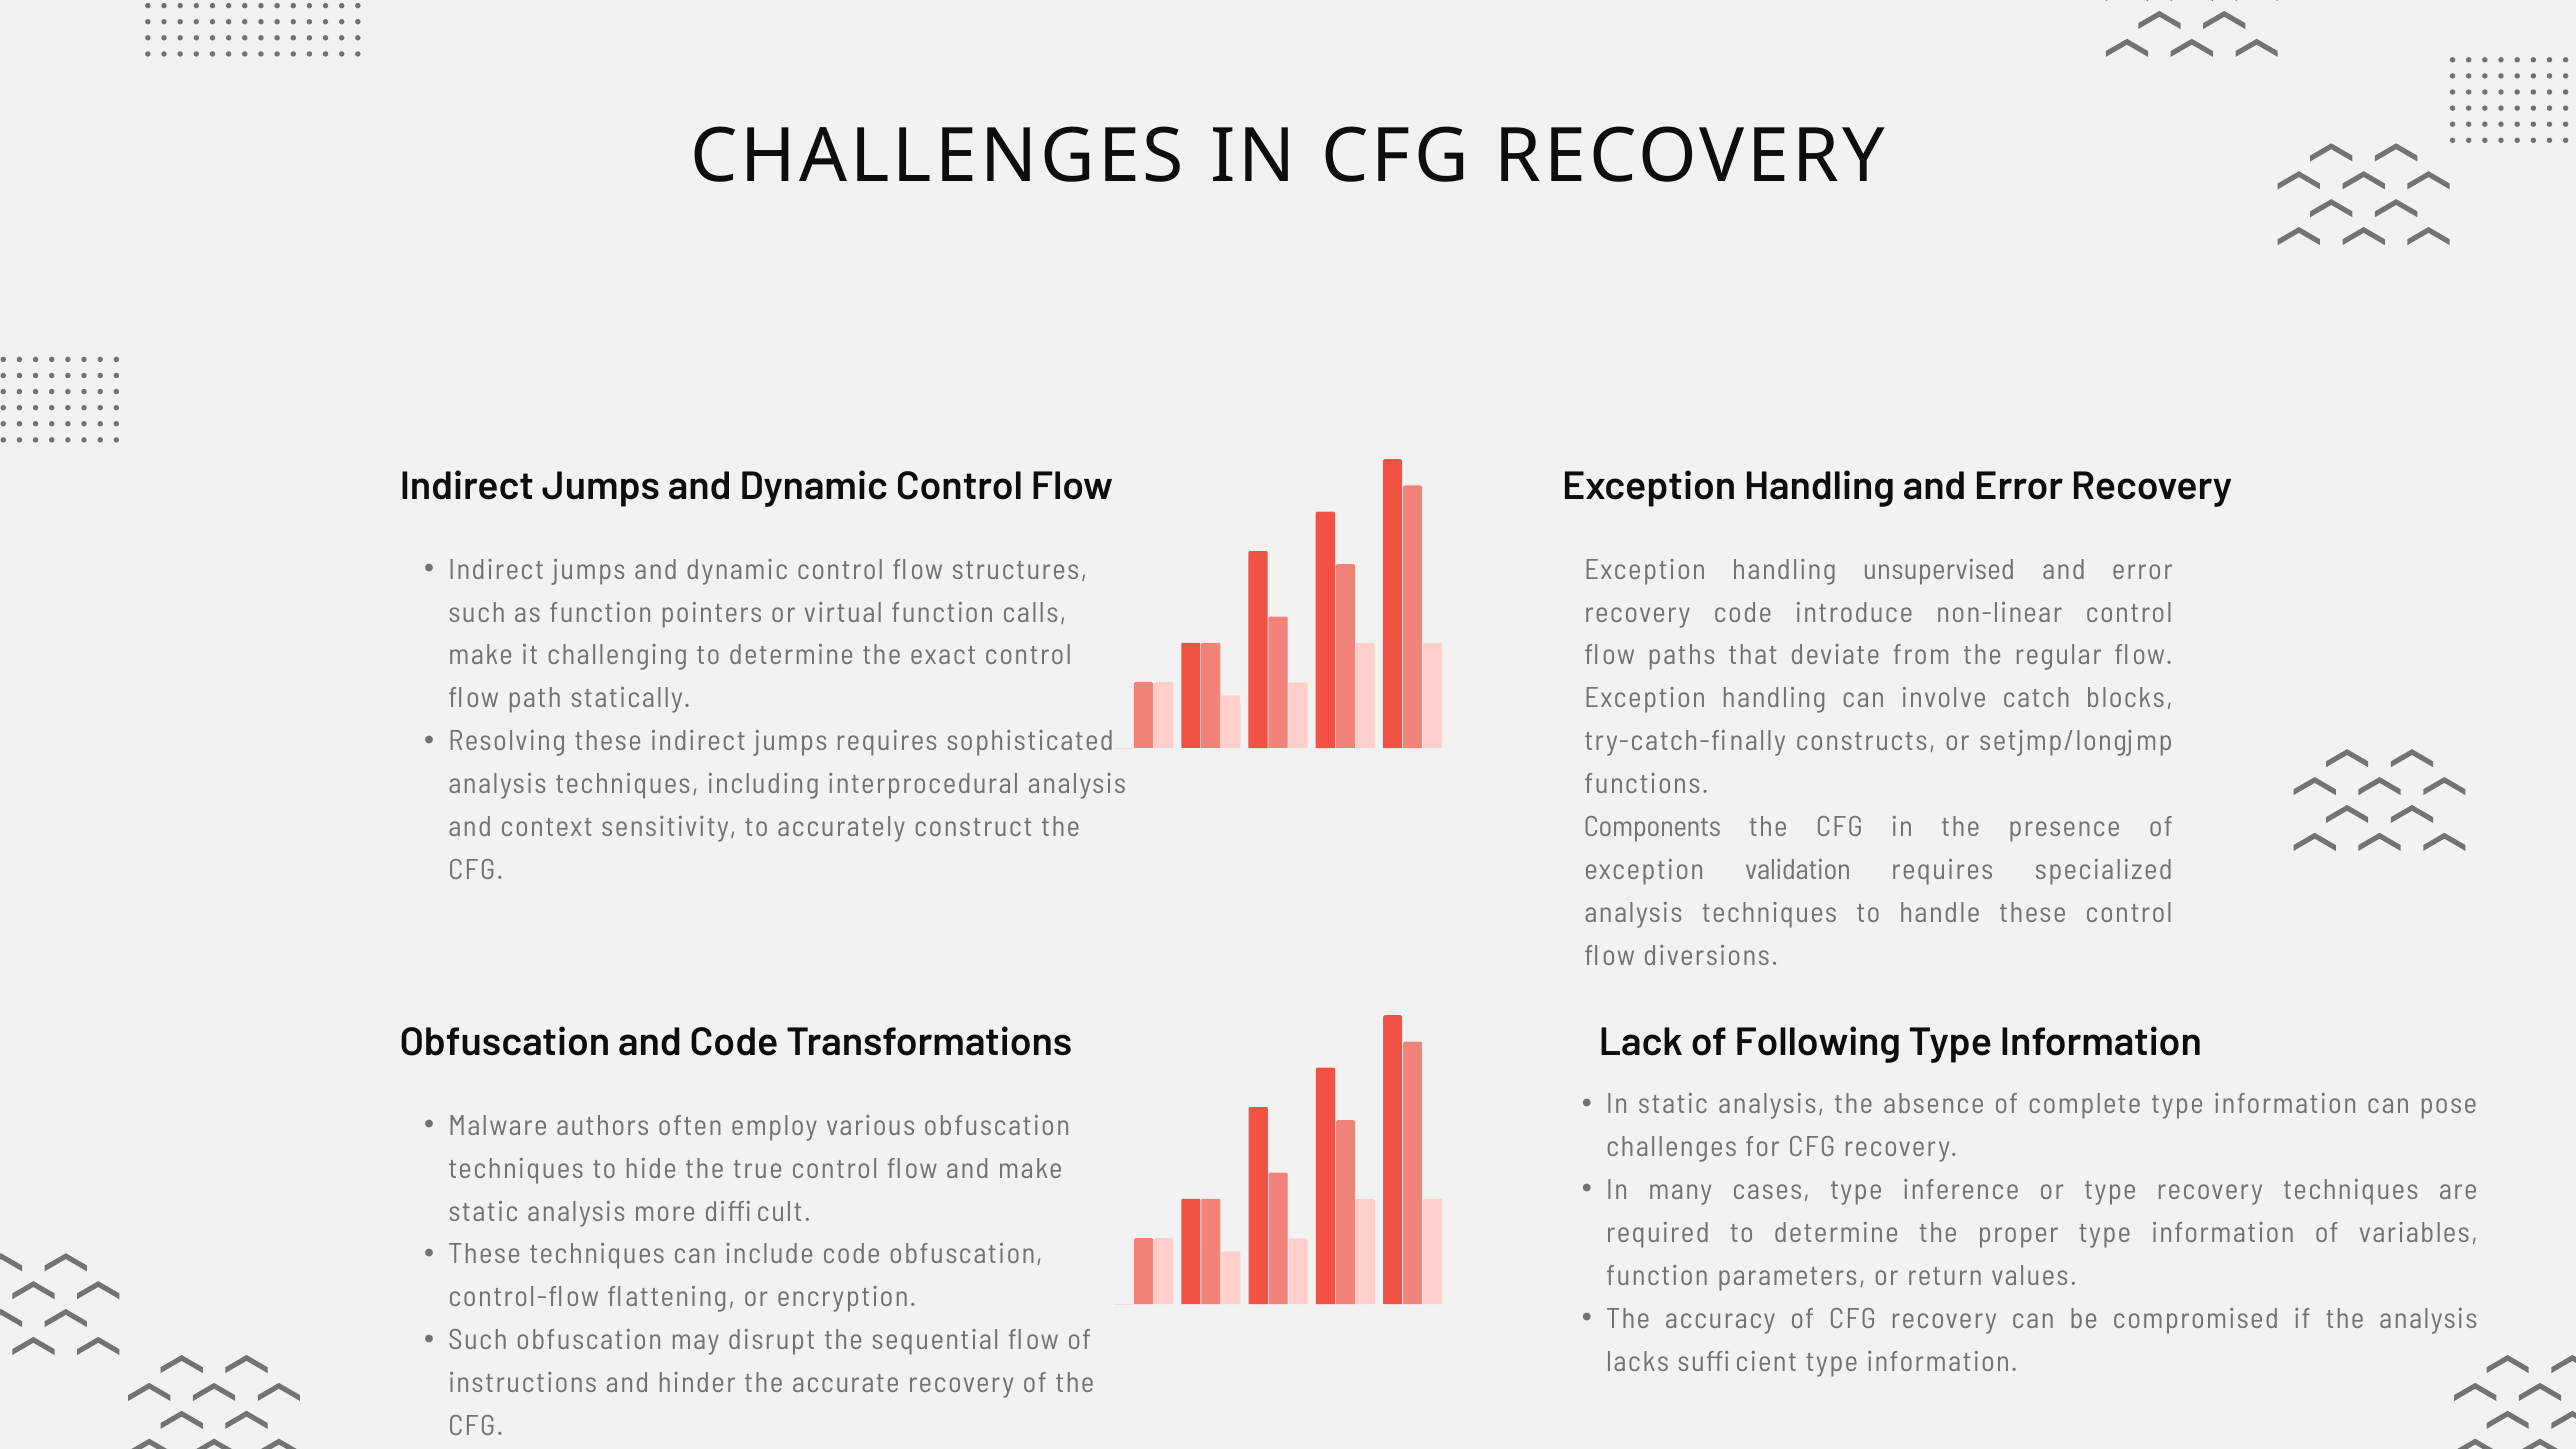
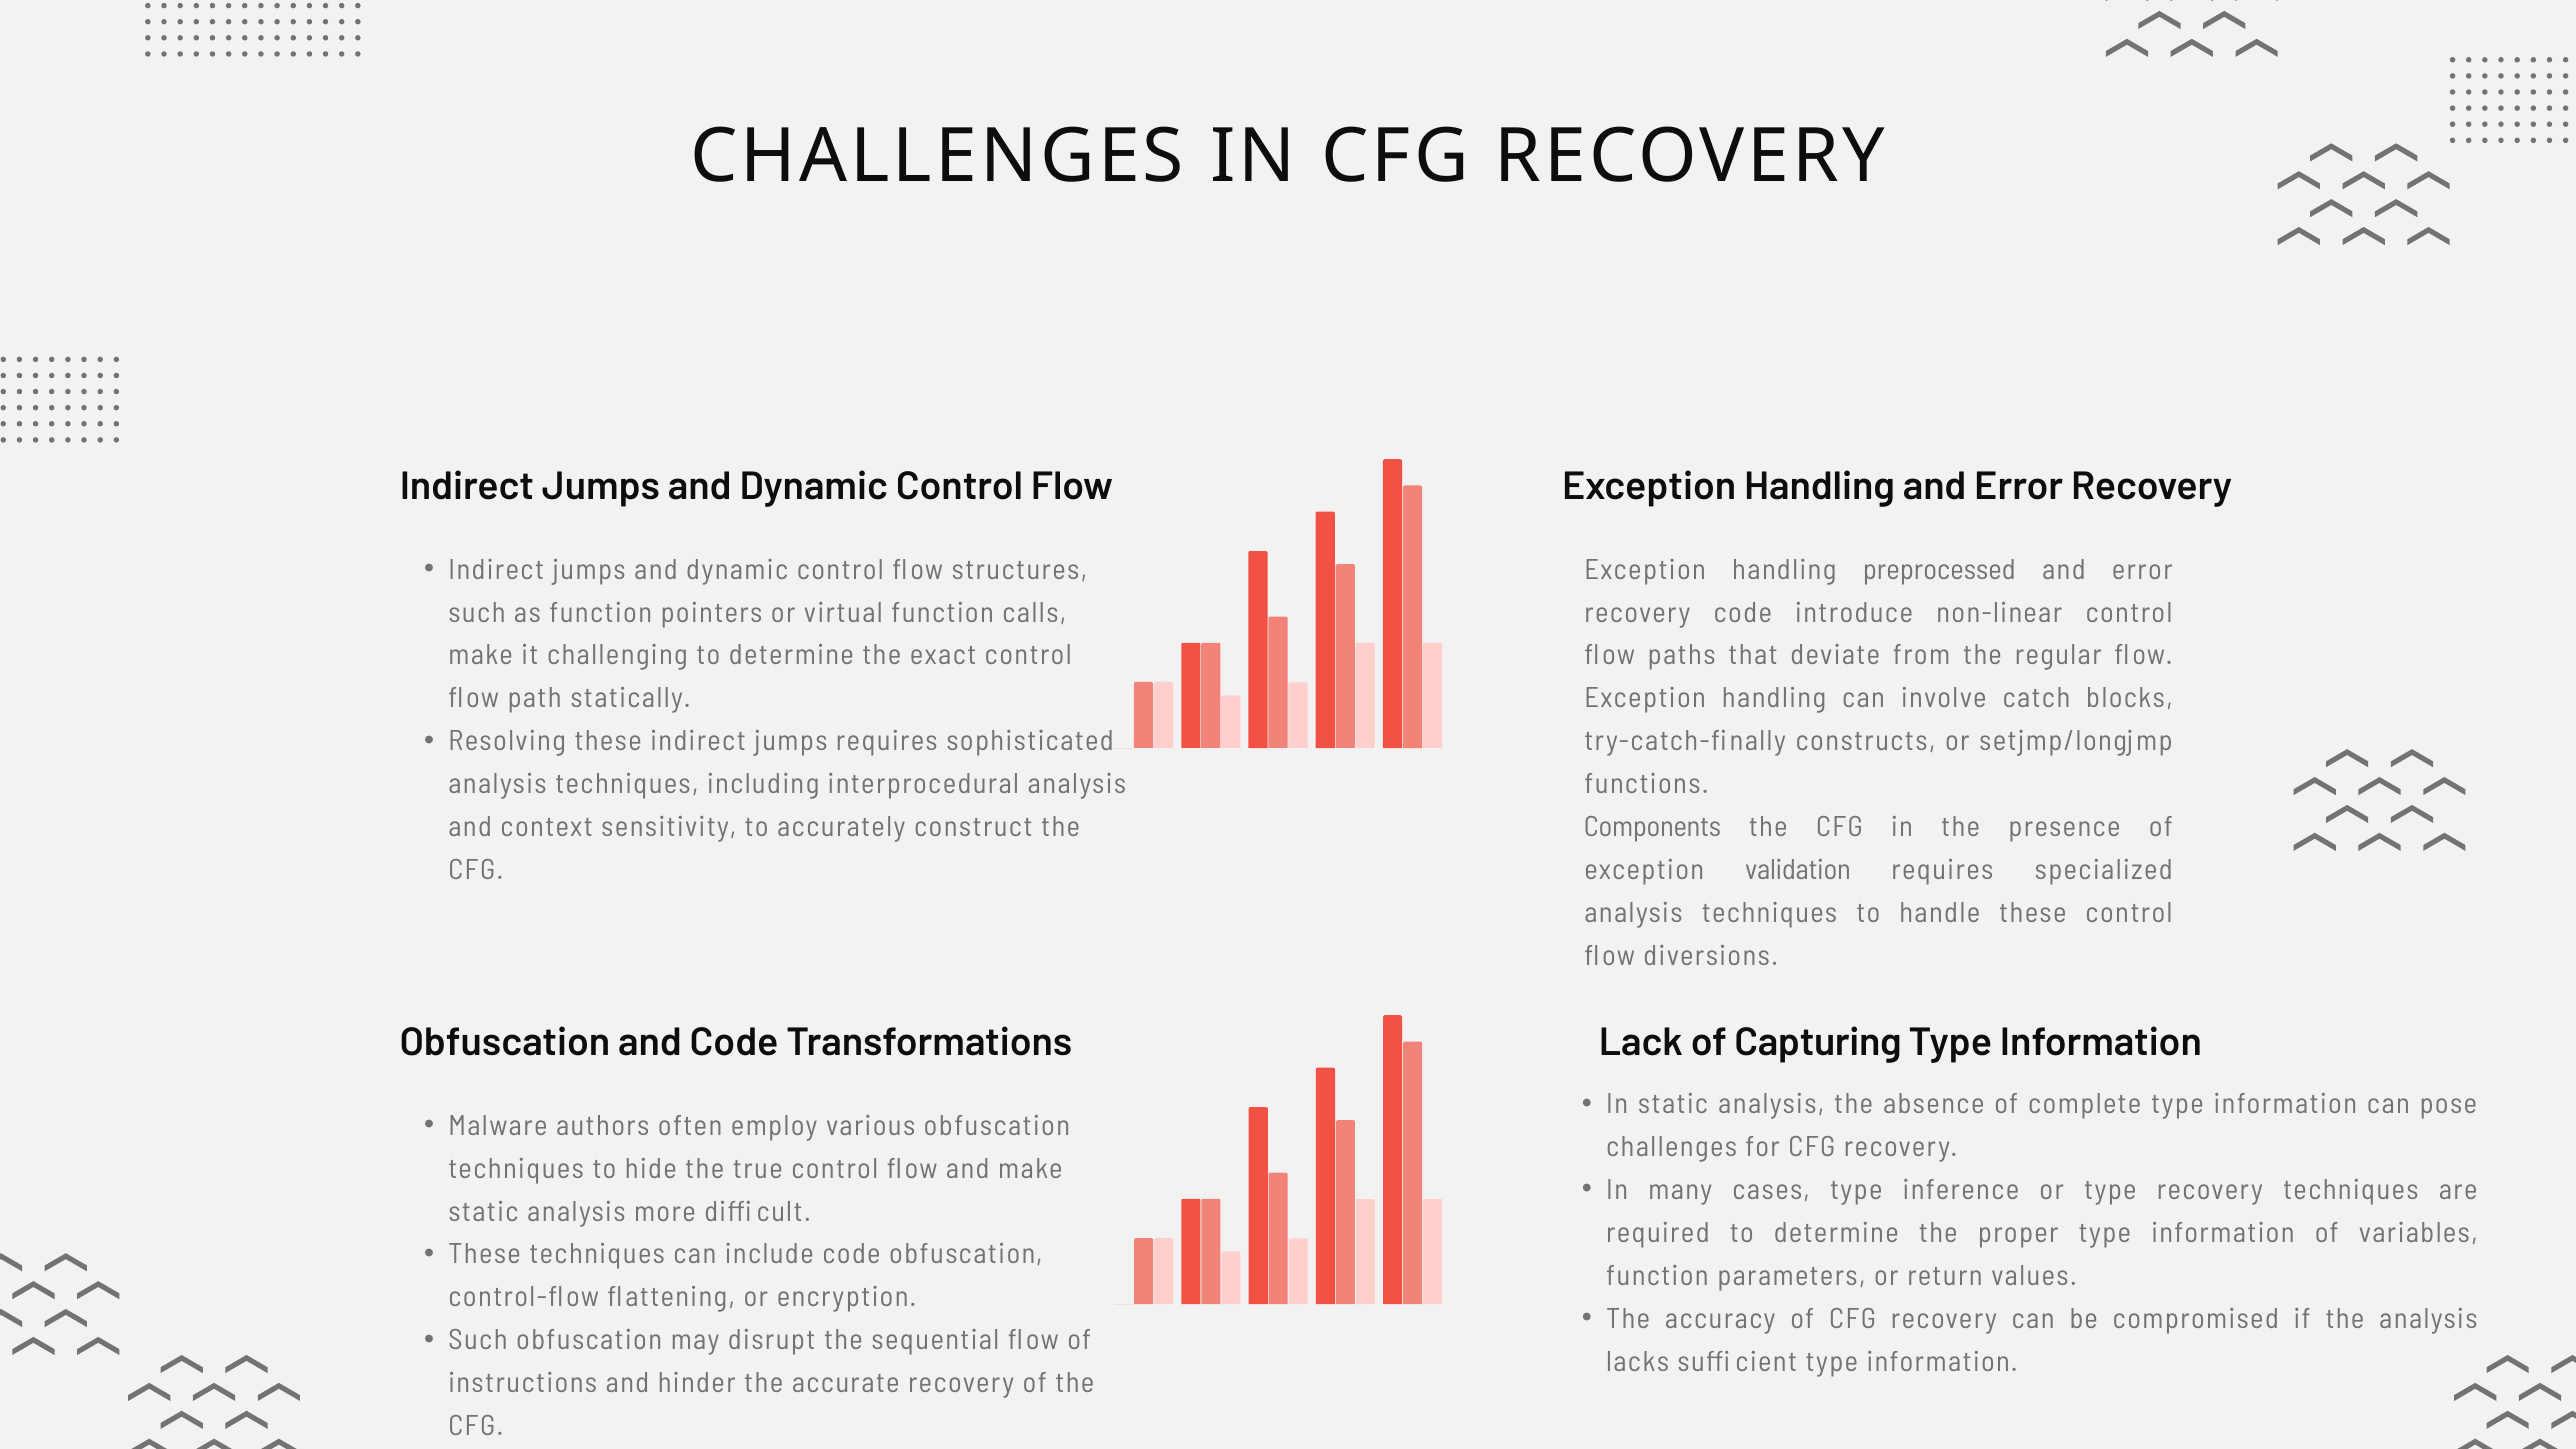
unsupervised: unsupervised -> preprocessed (1939, 570)
Following: Following -> Capturing (1818, 1042)
